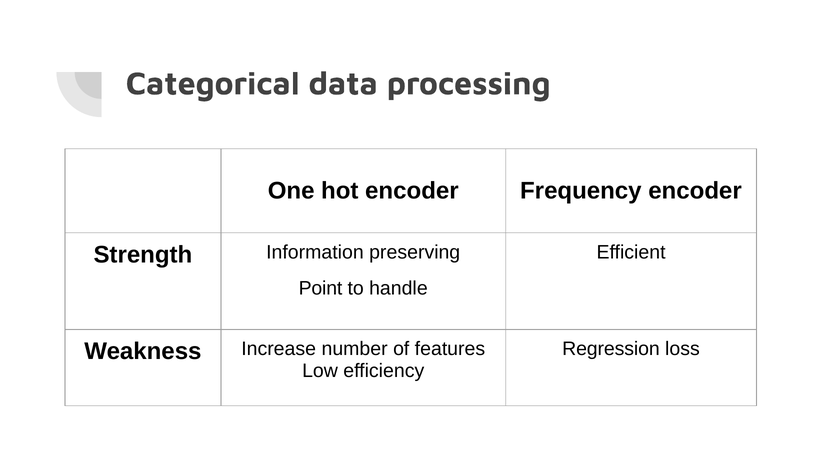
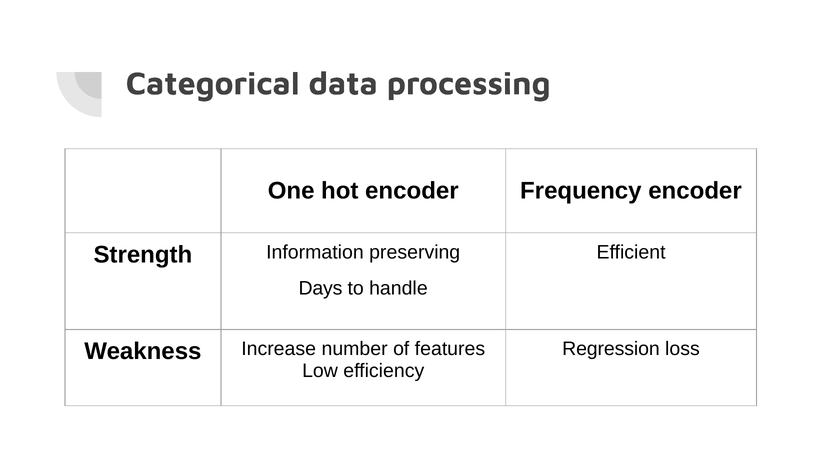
Point: Point -> Days (320, 288)
